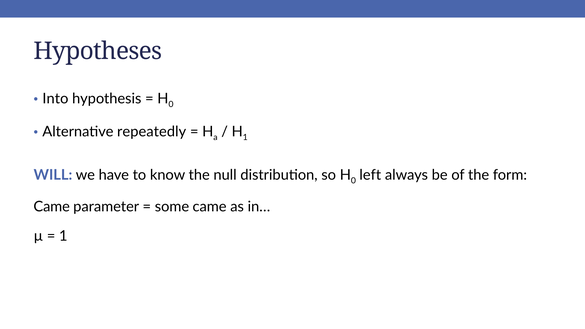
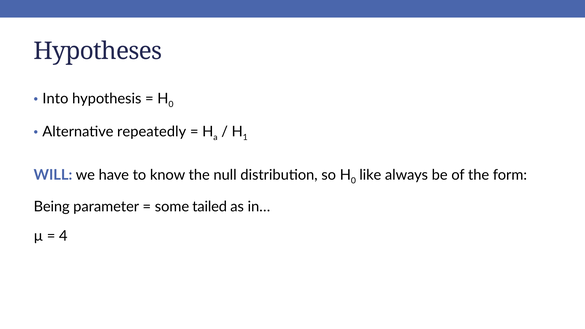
left: left -> like (370, 175)
Came: Came -> Being (52, 207)
some came: came -> tailed (210, 207)
1: 1 -> 4 (63, 236)
